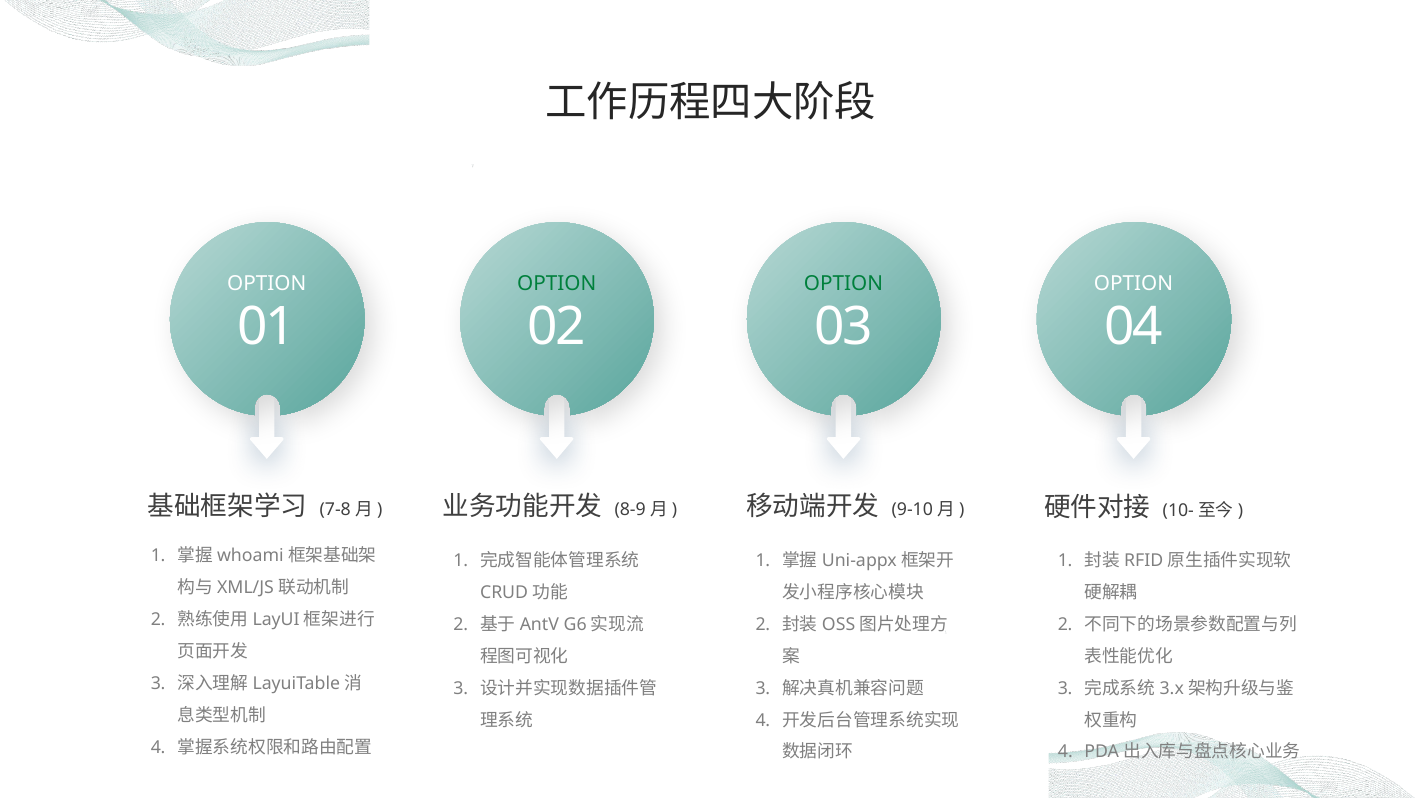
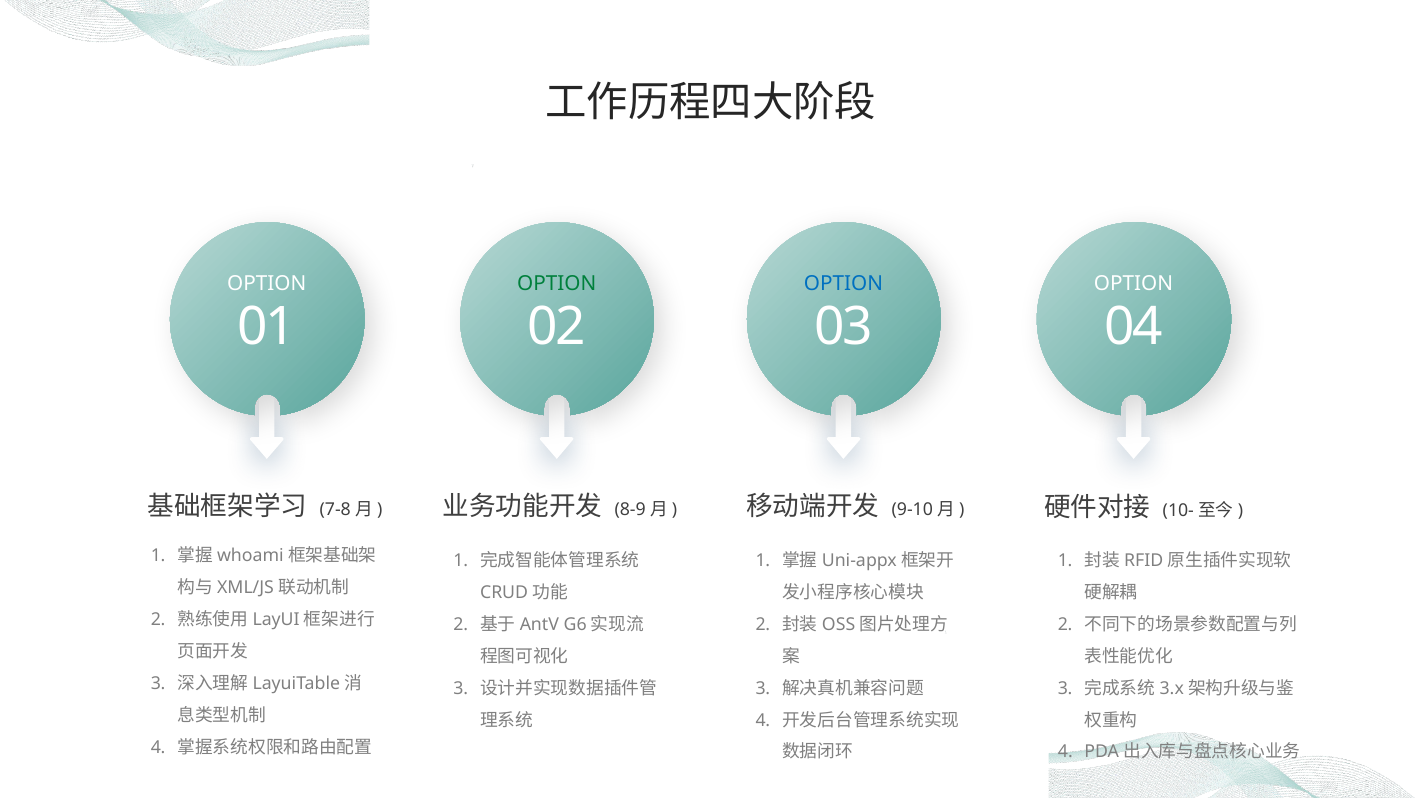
OPTION colour: green -> blue (844, 284)
